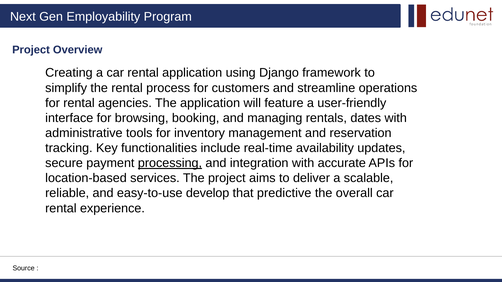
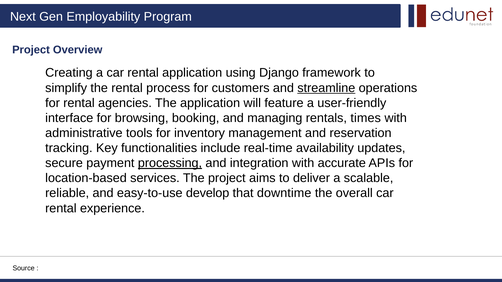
streamline underline: none -> present (326, 88)
dates: dates -> times (366, 118)
predictive: predictive -> downtime (284, 193)
